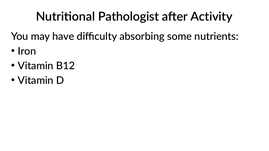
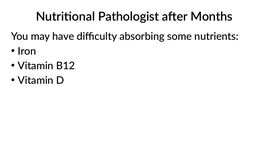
Activity: Activity -> Months (211, 17)
